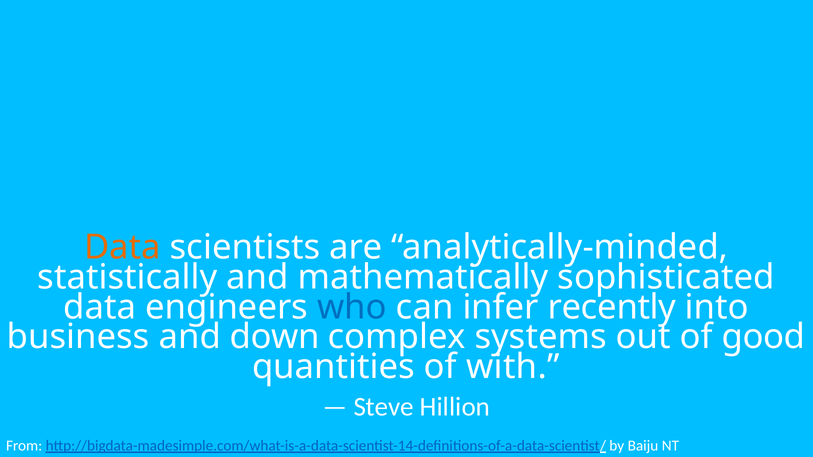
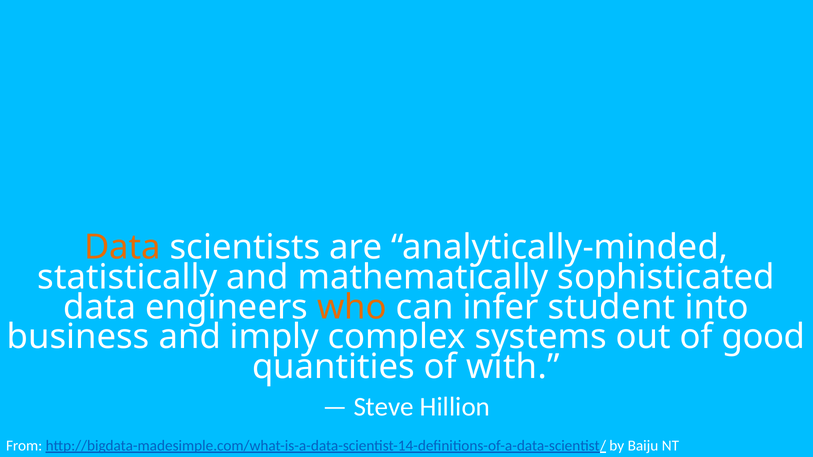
who colour: blue -> orange (352, 307)
recently: recently -> student (612, 307)
down: down -> imply (274, 337)
